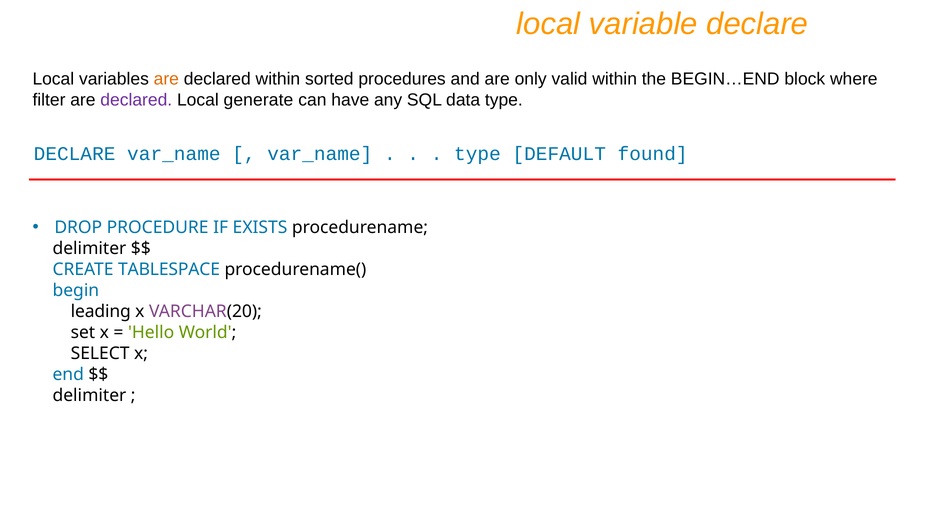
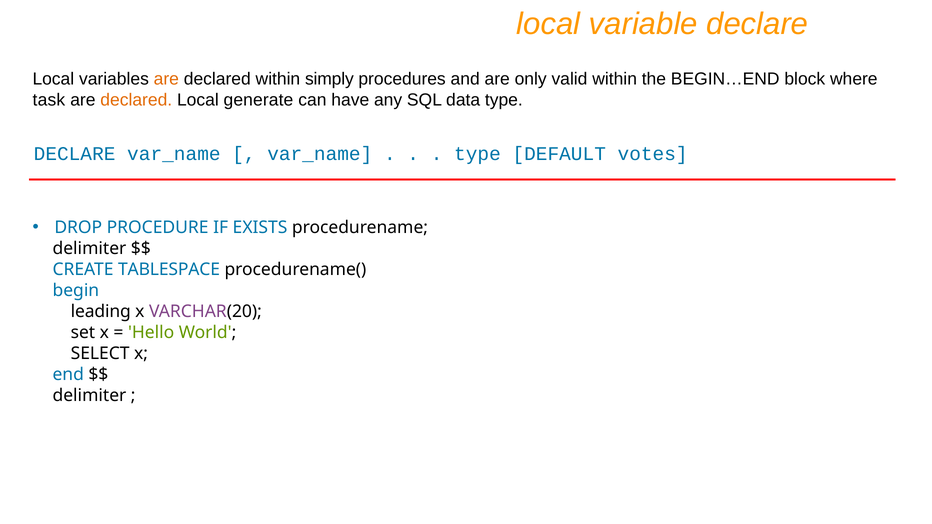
sorted: sorted -> simply (329, 79)
filter: filter -> task (49, 100)
declared colour: purple -> orange (136, 100)
found: found -> votes (653, 154)
